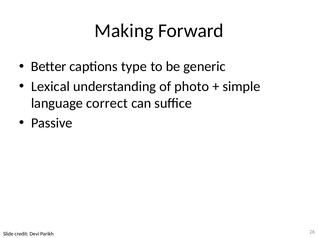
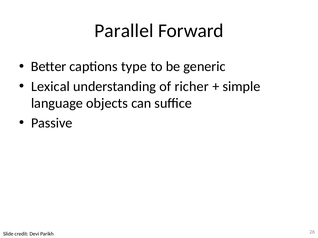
Making: Making -> Parallel (124, 31)
photo: photo -> richer (192, 87)
correct: correct -> objects (107, 104)
